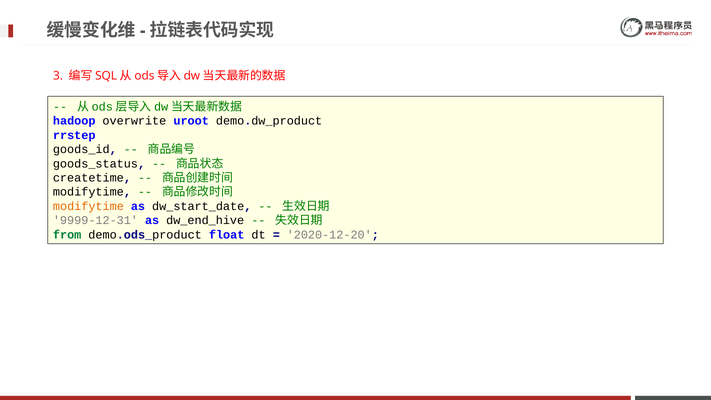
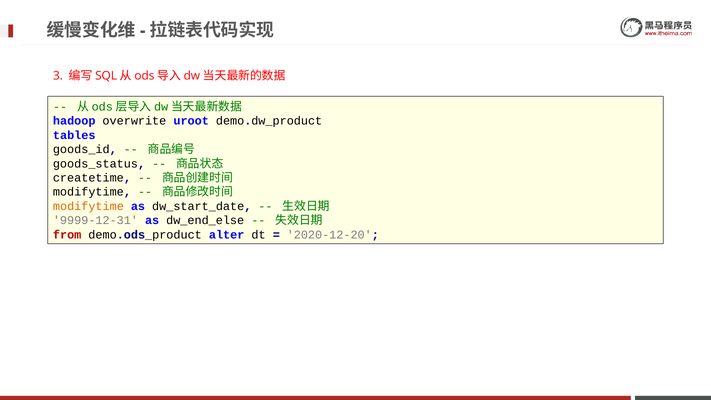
rrstep: rrstep -> tables (74, 135)
dw_end_hive: dw_end_hive -> dw_end_else (205, 220)
from colour: green -> red (67, 235)
float: float -> alter (227, 235)
